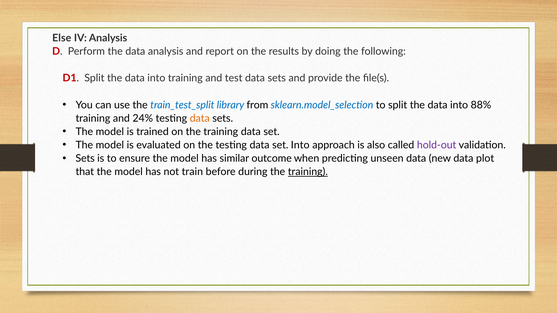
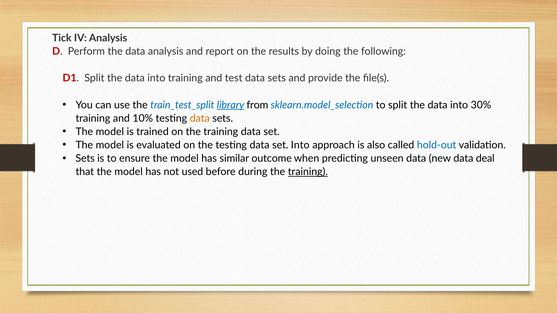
Else: Else -> Tick (62, 38)
library underline: none -> present (231, 105)
88%: 88% -> 30% (481, 105)
24%: 24% -> 10% (143, 118)
hold-out colour: purple -> blue (437, 145)
plot: plot -> deal (485, 159)
train: train -> used (192, 172)
